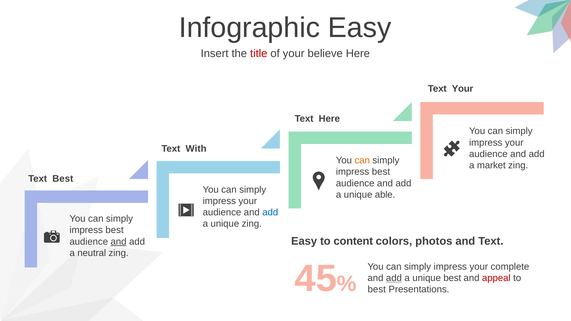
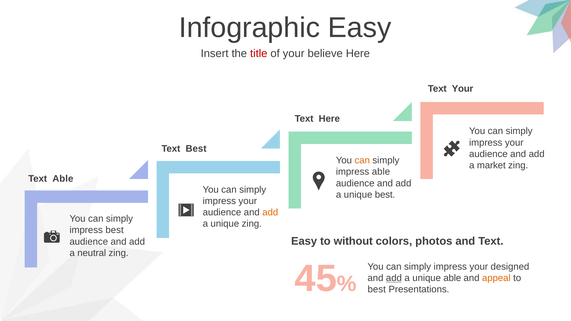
Text With: With -> Best (196, 149)
best: best -> able (381, 172)
Text Best: Best -> Able (63, 179)
unique able: able -> best (385, 195)
add colour: blue -> orange (270, 213)
content: content -> without (353, 241)
and underline: present -> none (119, 242)
complete: complete -> designed (510, 267)
unique best: best -> able (452, 278)
appeal colour: red -> orange (496, 278)
